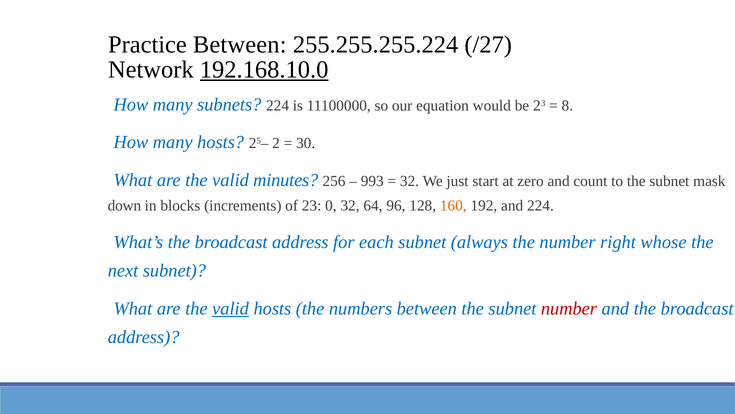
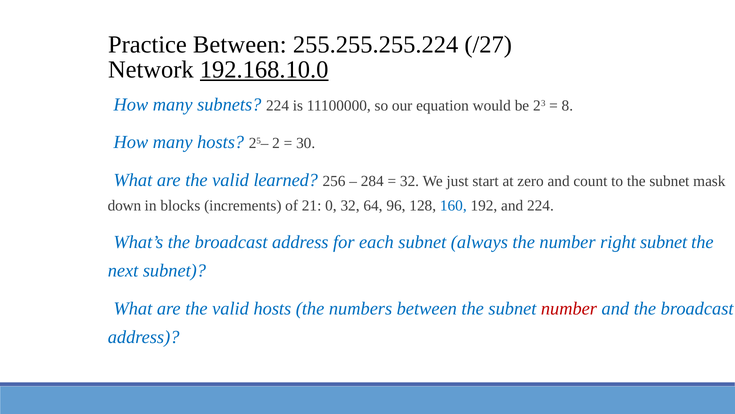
minutes: minutes -> learned (286, 180)
993: 993 -> 284 (372, 181)
of 23: 23 -> 21 (312, 206)
160 colour: orange -> blue (453, 206)
right whose: whose -> subnet (664, 242)
valid underline: present -> none (231, 308)
